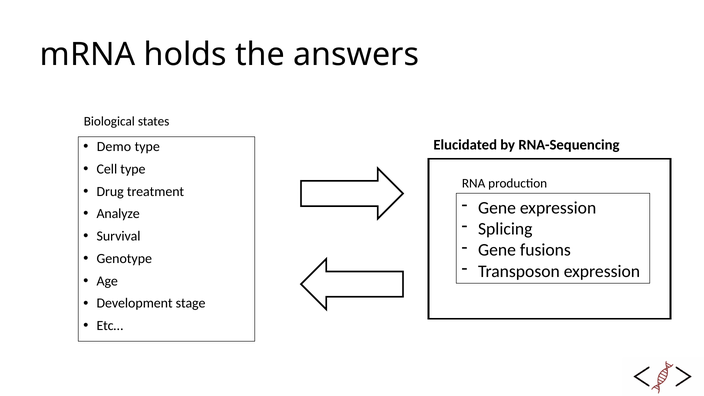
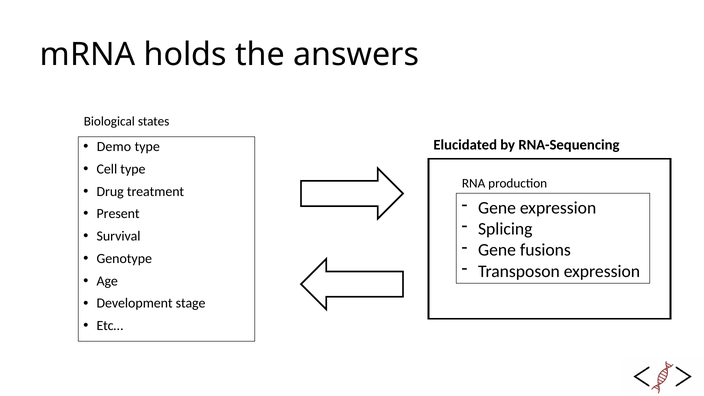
Analyze: Analyze -> Present (118, 214)
